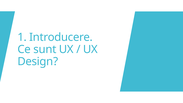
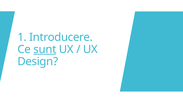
sunt underline: none -> present (45, 49)
